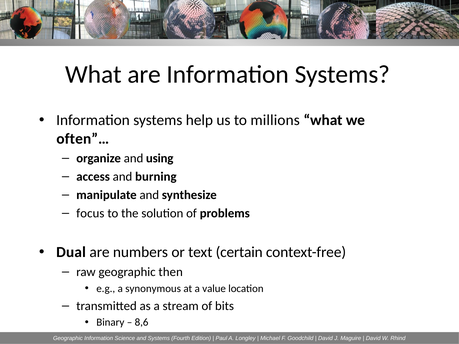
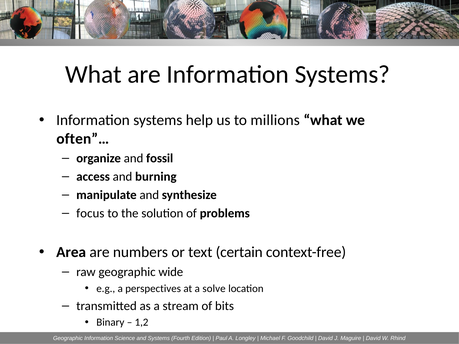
using: using -> fossil (160, 158)
Dual: Dual -> Area (71, 252)
then: then -> wide (171, 272)
synonymous: synonymous -> perspectives (153, 289)
value: value -> solve (214, 289)
8,6: 8,6 -> 1,2 (142, 323)
